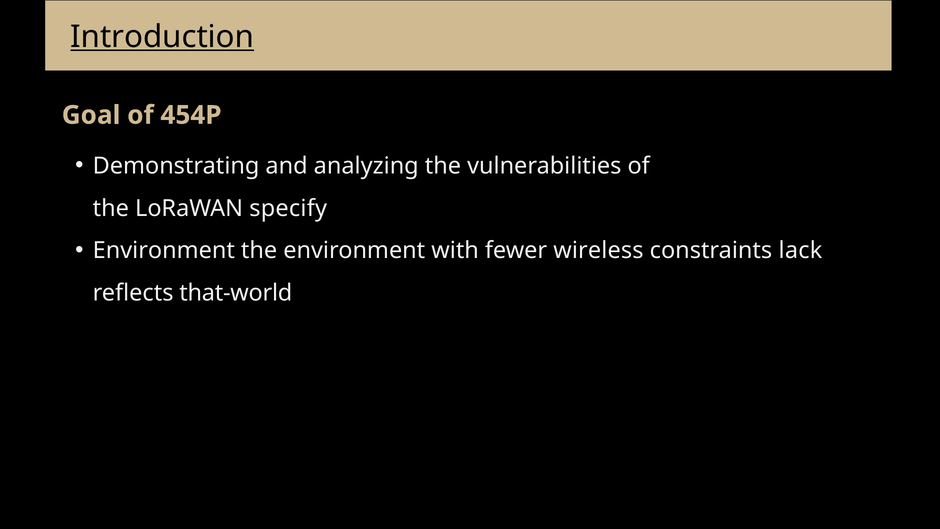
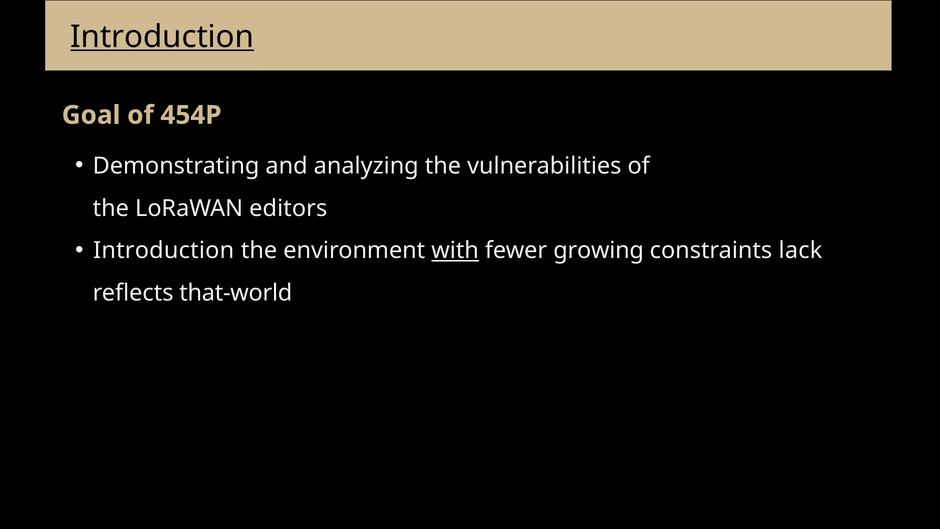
specify: specify -> editors (288, 208)
Environment: Environment -> Introduction (164, 250)
with underline: none -> present (455, 250)
wireless: wireless -> growing (599, 250)
